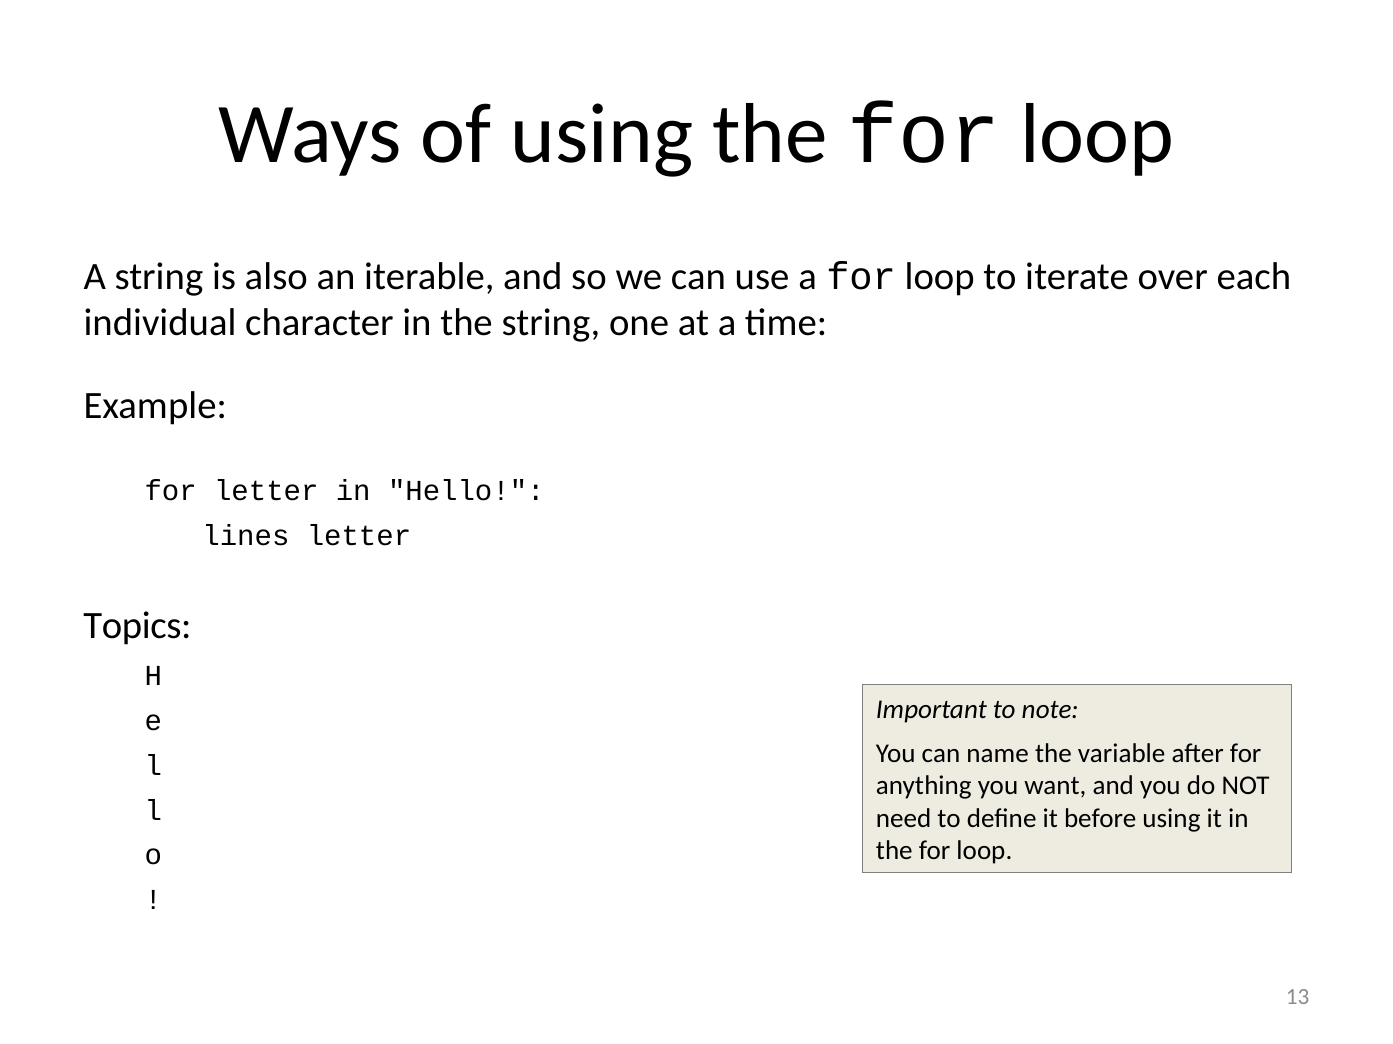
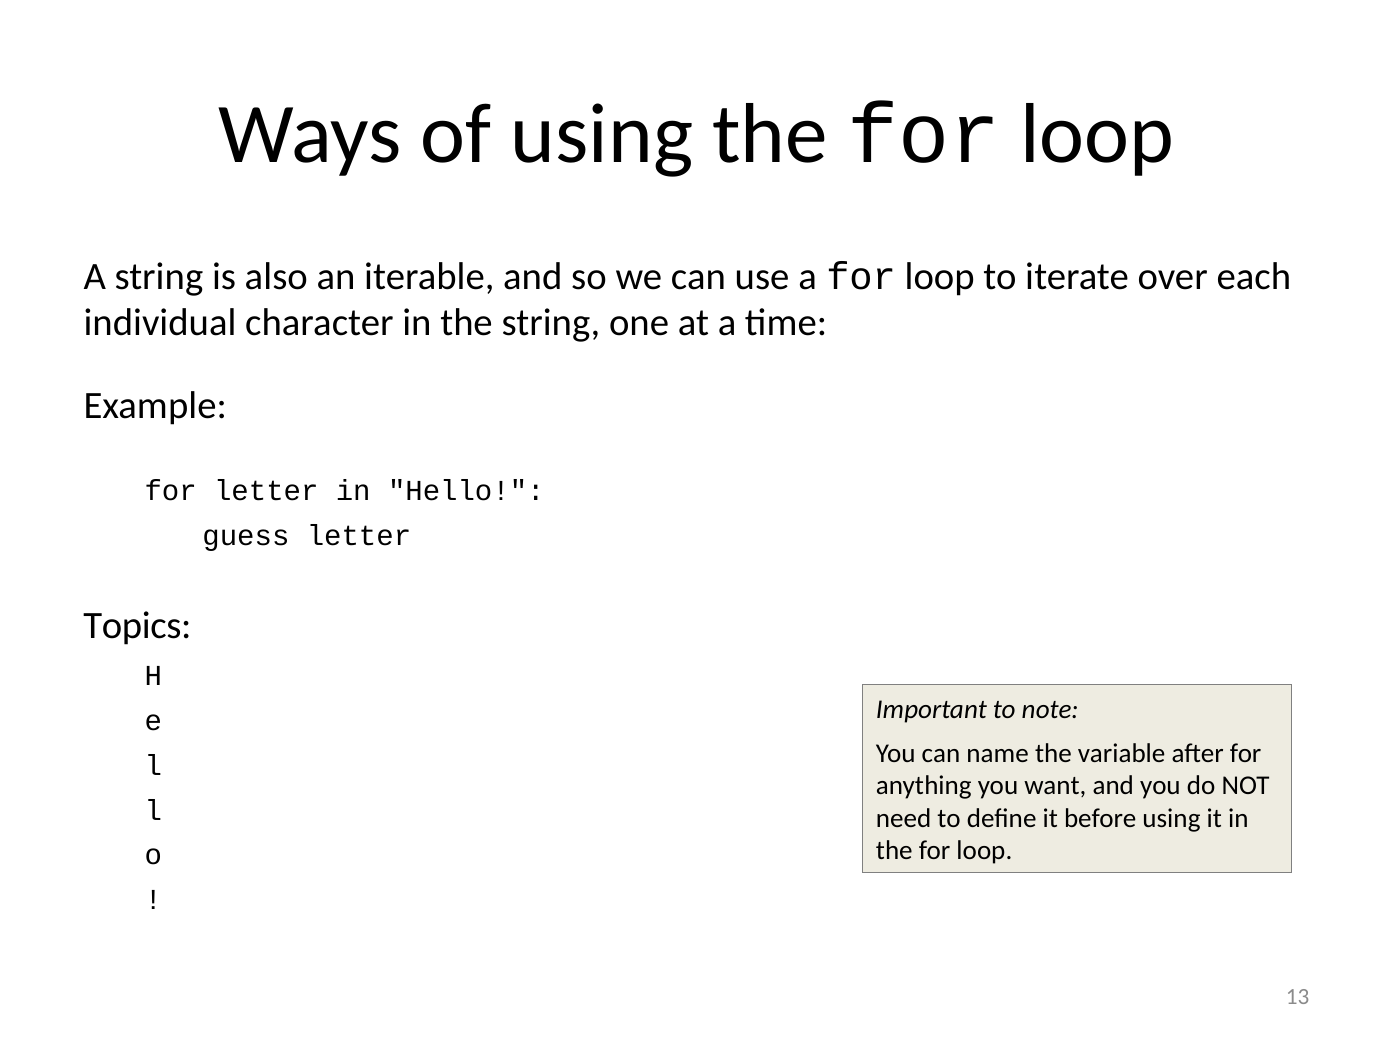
lines: lines -> guess (246, 536)
